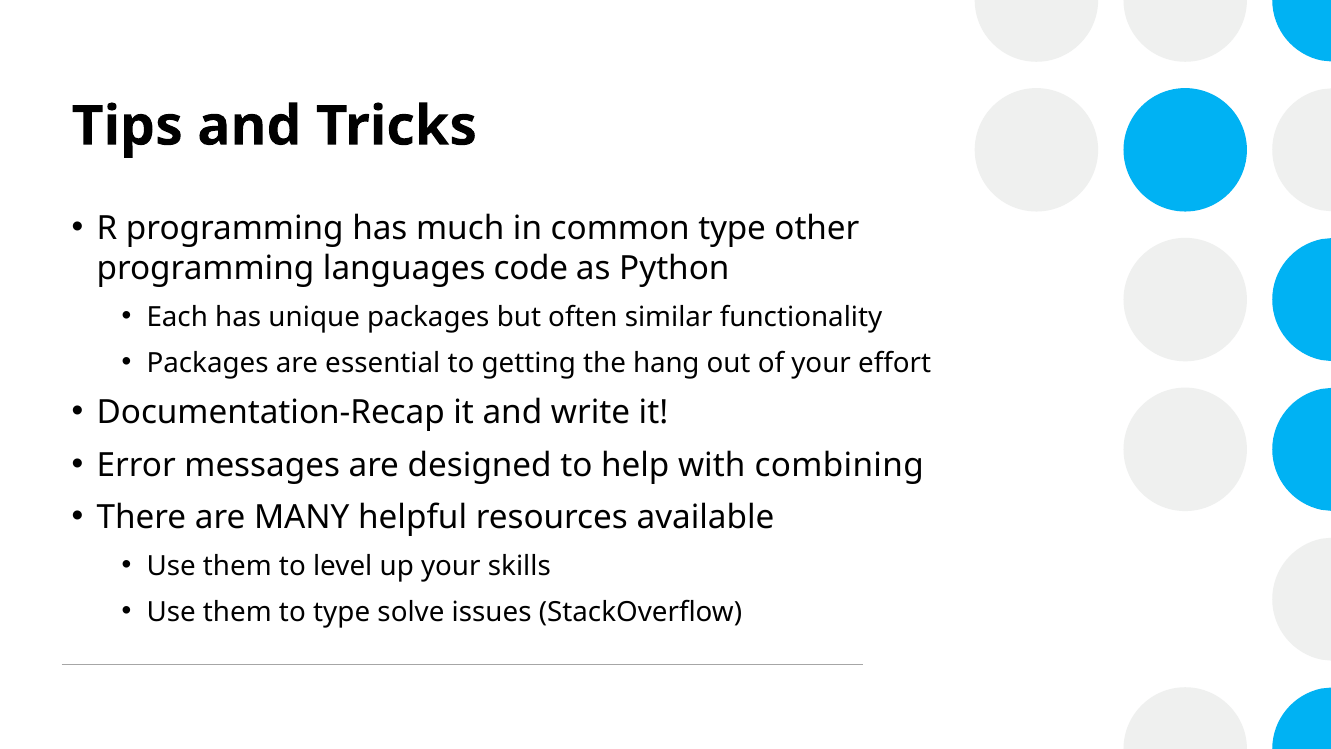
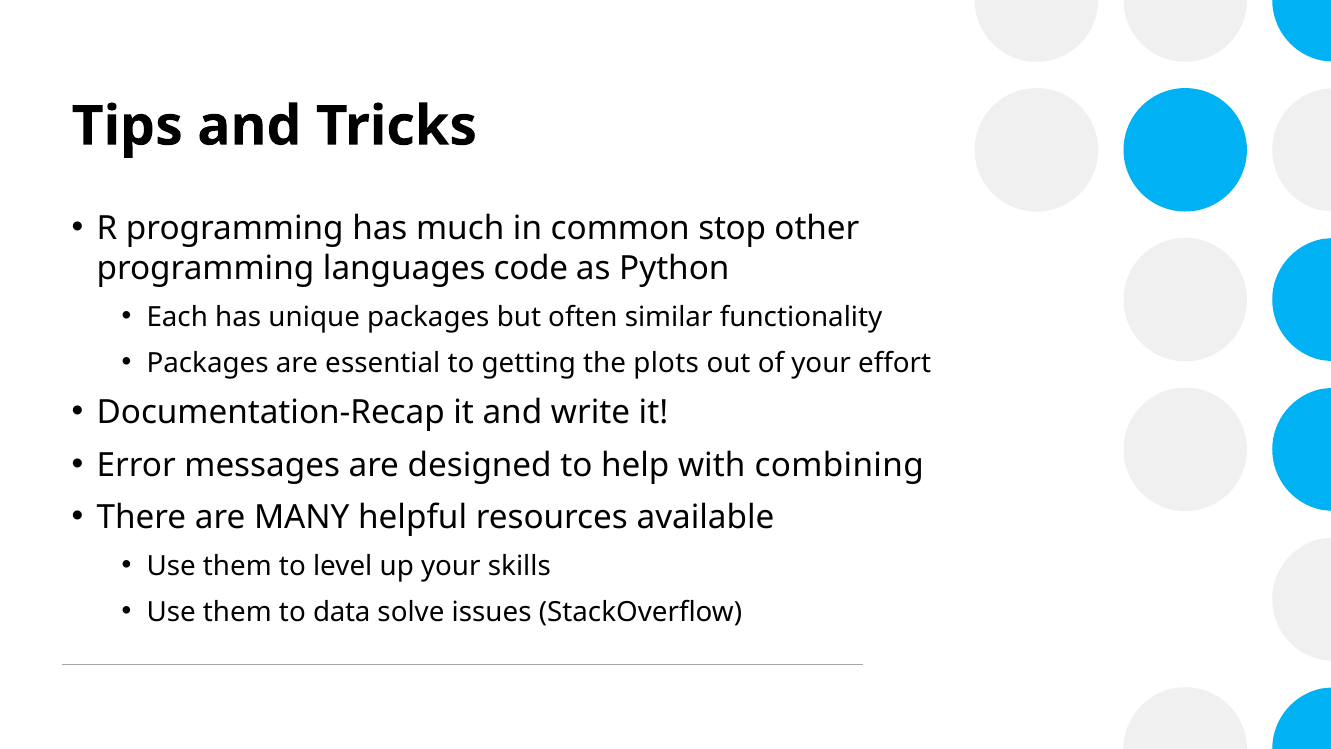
common type: type -> stop (732, 228)
hang: hang -> plots (666, 363)
to type: type -> data (342, 612)
